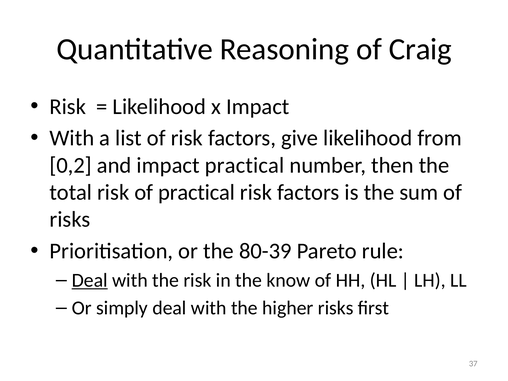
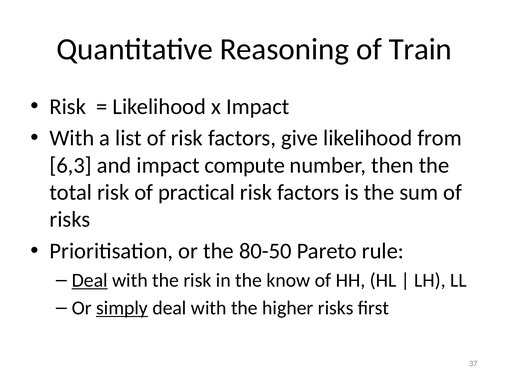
Craig: Craig -> Train (420, 49)
0,2: 0,2 -> 6,3 (71, 165)
impact practical: practical -> compute (245, 165)
80-39: 80-39 -> 80-50 (265, 251)
simply underline: none -> present (122, 308)
